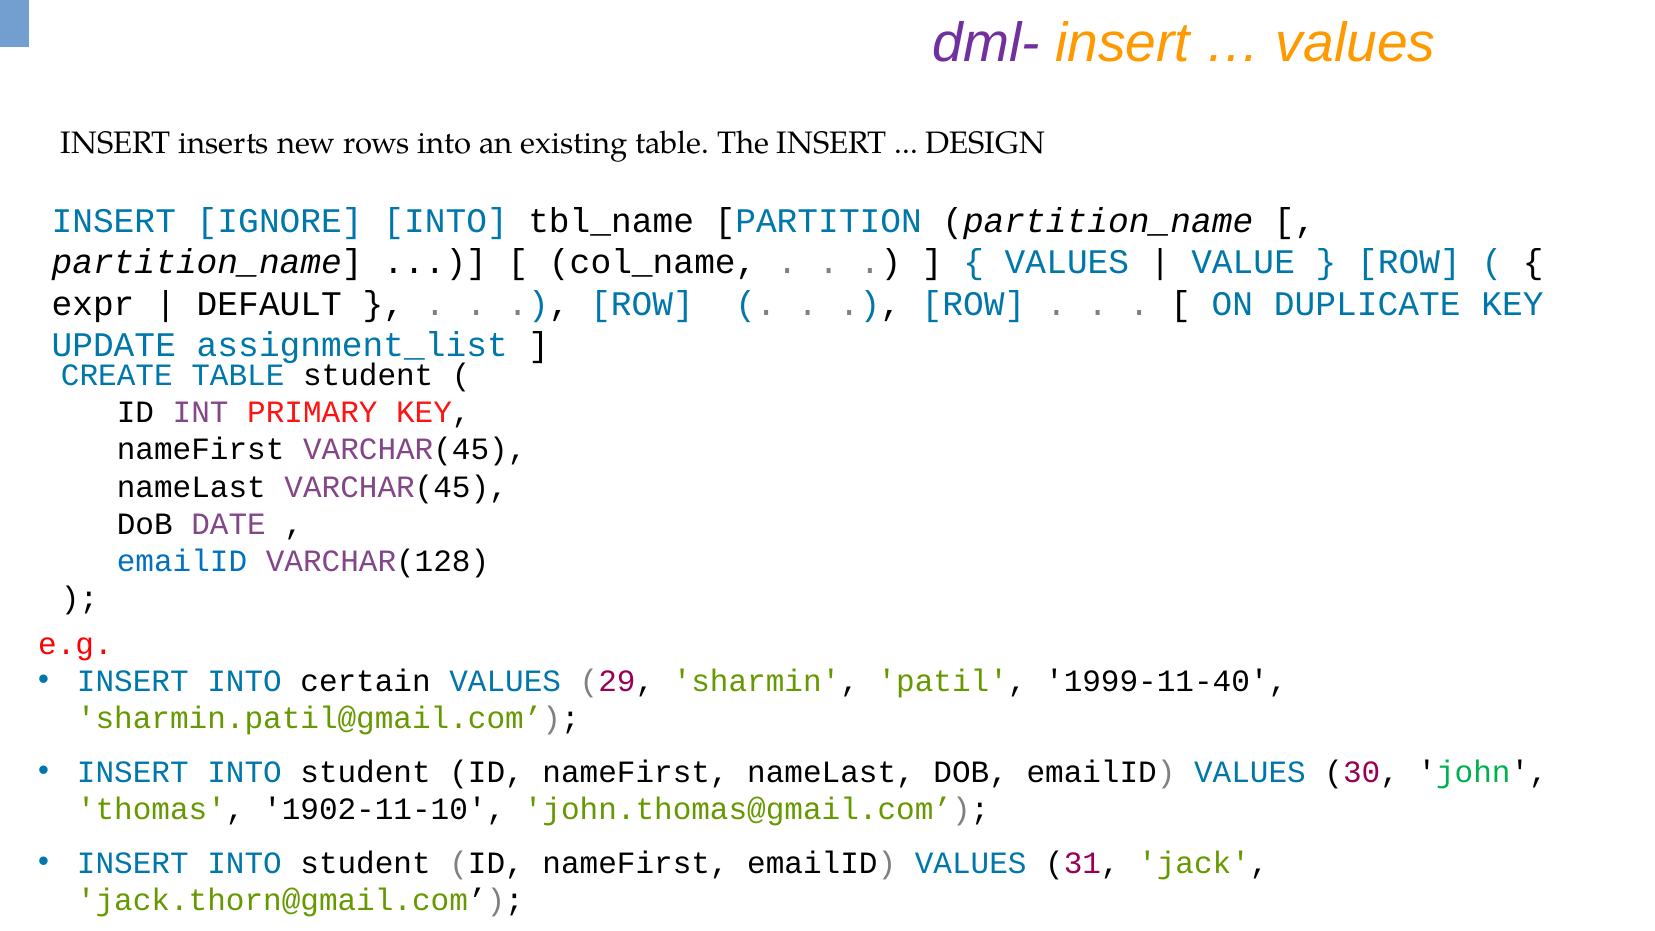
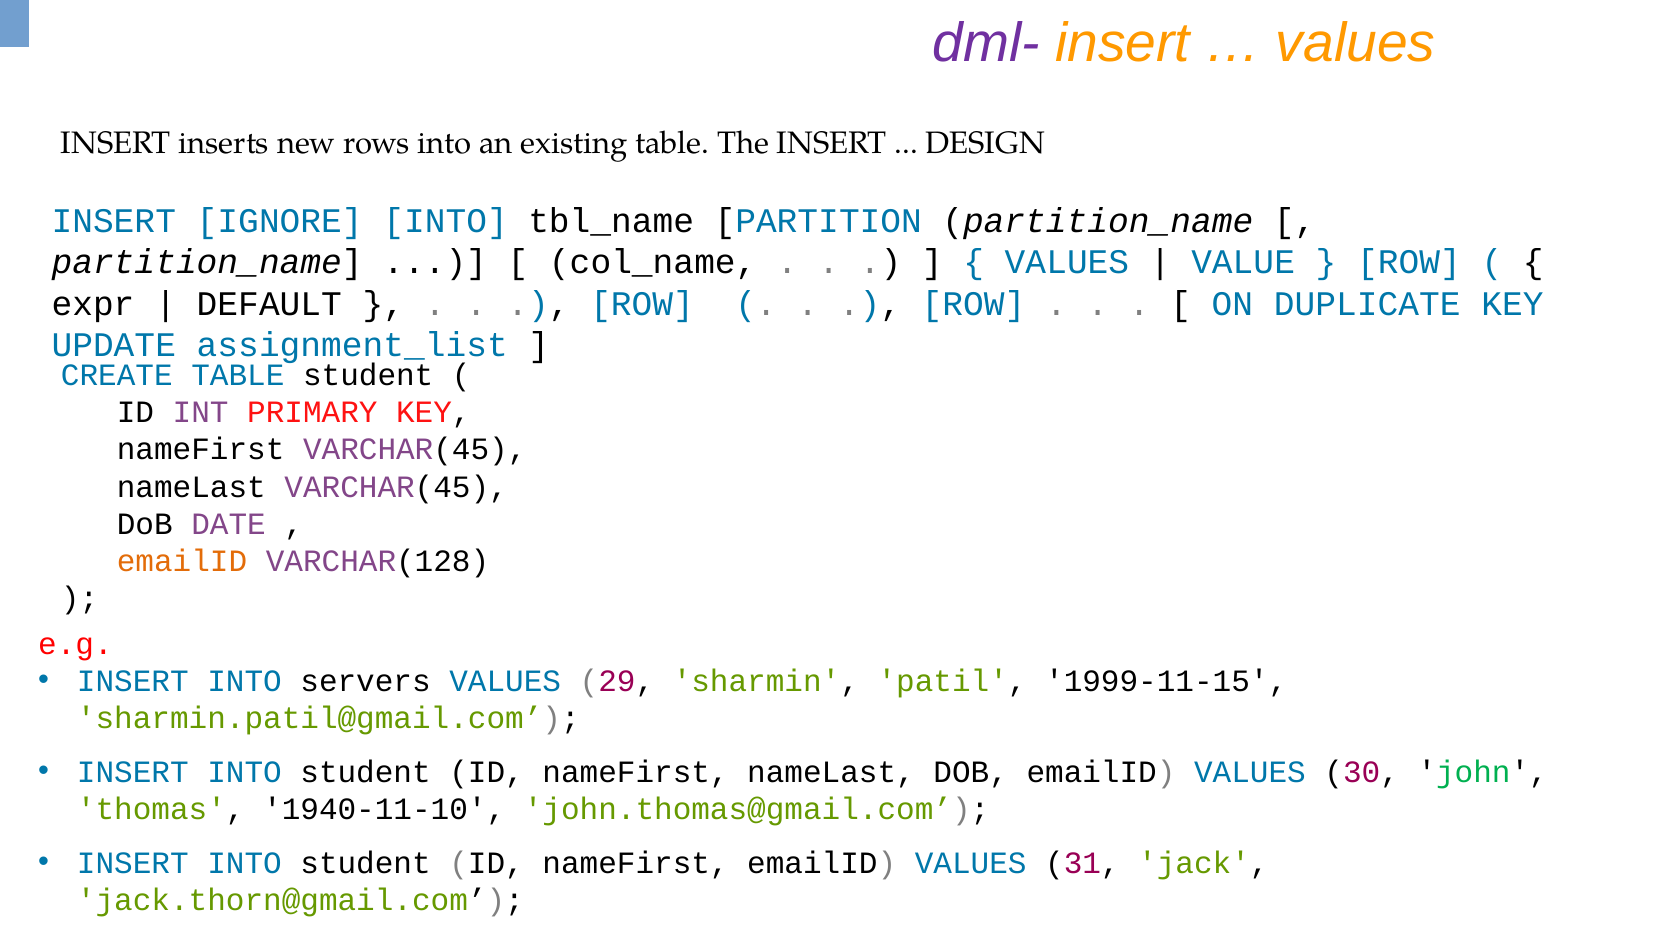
emailID colour: blue -> orange (182, 561)
certain: certain -> servers (366, 681)
1999-11-40: 1999-11-40 -> 1999-11-15 (1166, 681)
1902-11-10: 1902-11-10 -> 1940-11-10 (384, 809)
